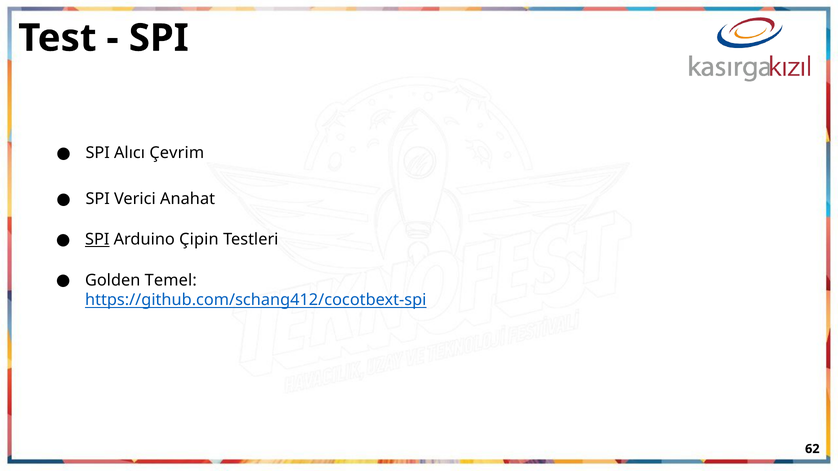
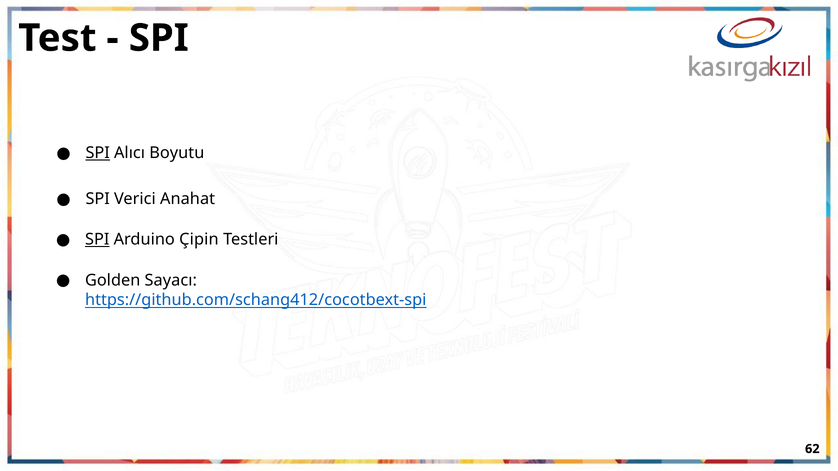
SPI underline: none -> present (98, 153)
Çevrim: Çevrim -> Boyutu (177, 153)
Temel: Temel -> Sayacı (171, 281)
